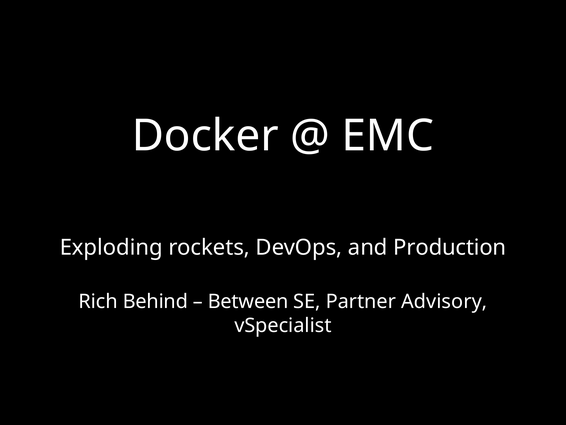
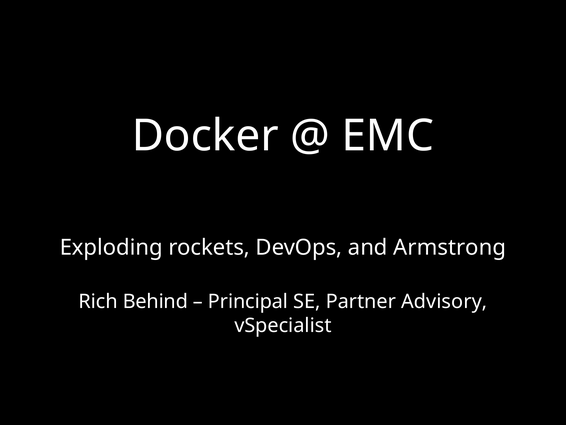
Production: Production -> Armstrong (450, 247)
Between: Between -> Principal (248, 301)
